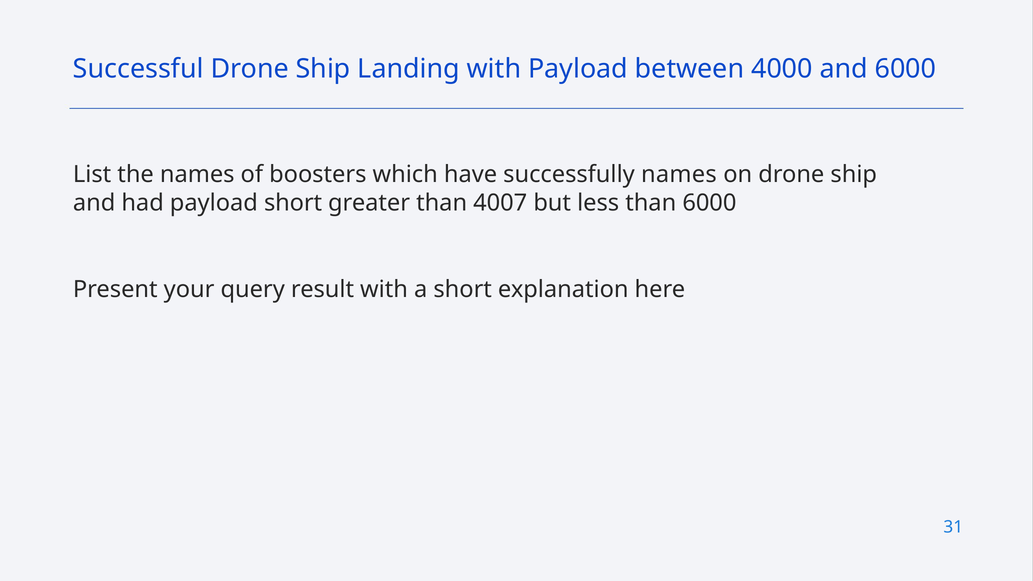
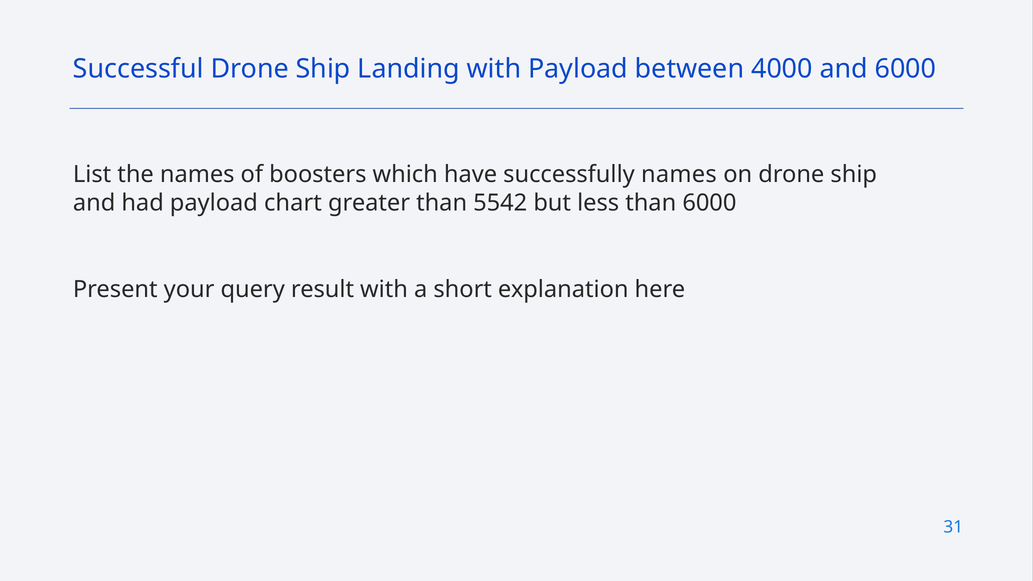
payload short: short -> chart (293, 203)
4007: 4007 -> 5542 (500, 203)
